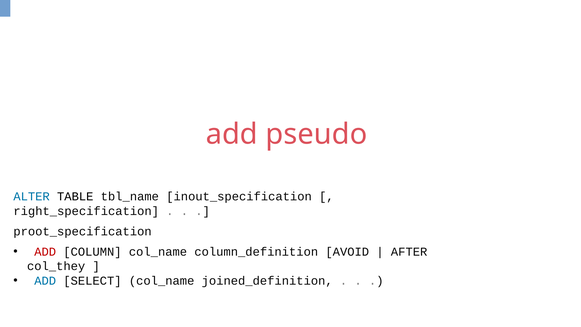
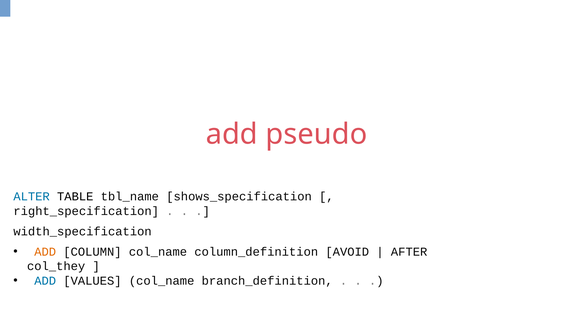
inout_specification: inout_specification -> shows_specification (239, 196)
proot_specification: proot_specification -> width_specification (83, 231)
ADD colour: red -> orange (45, 252)
SELECT: SELECT -> VALUES (92, 281)
joined_definition: joined_definition -> branch_definition (267, 281)
